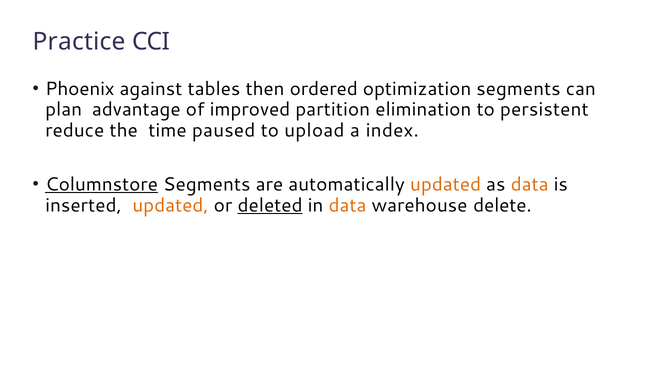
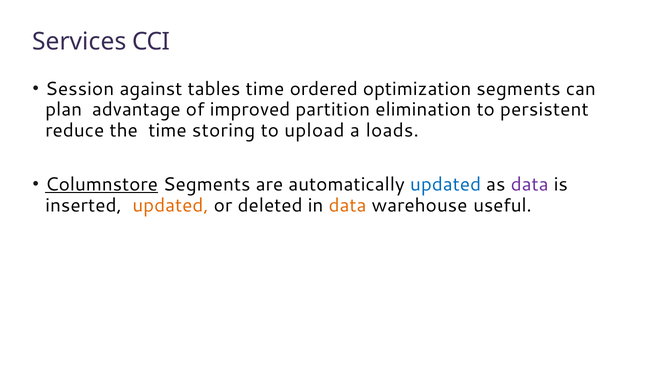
Practice: Practice -> Services (79, 42)
Phoenix: Phoenix -> Session (80, 89)
tables then: then -> time (265, 89)
paused: paused -> storing (224, 130)
index: index -> loads (392, 130)
updated colour: orange -> blue (446, 184)
data colour: orange -> purple (530, 184)
deleted underline: present -> none (270, 205)
delete: delete -> useful (502, 205)
